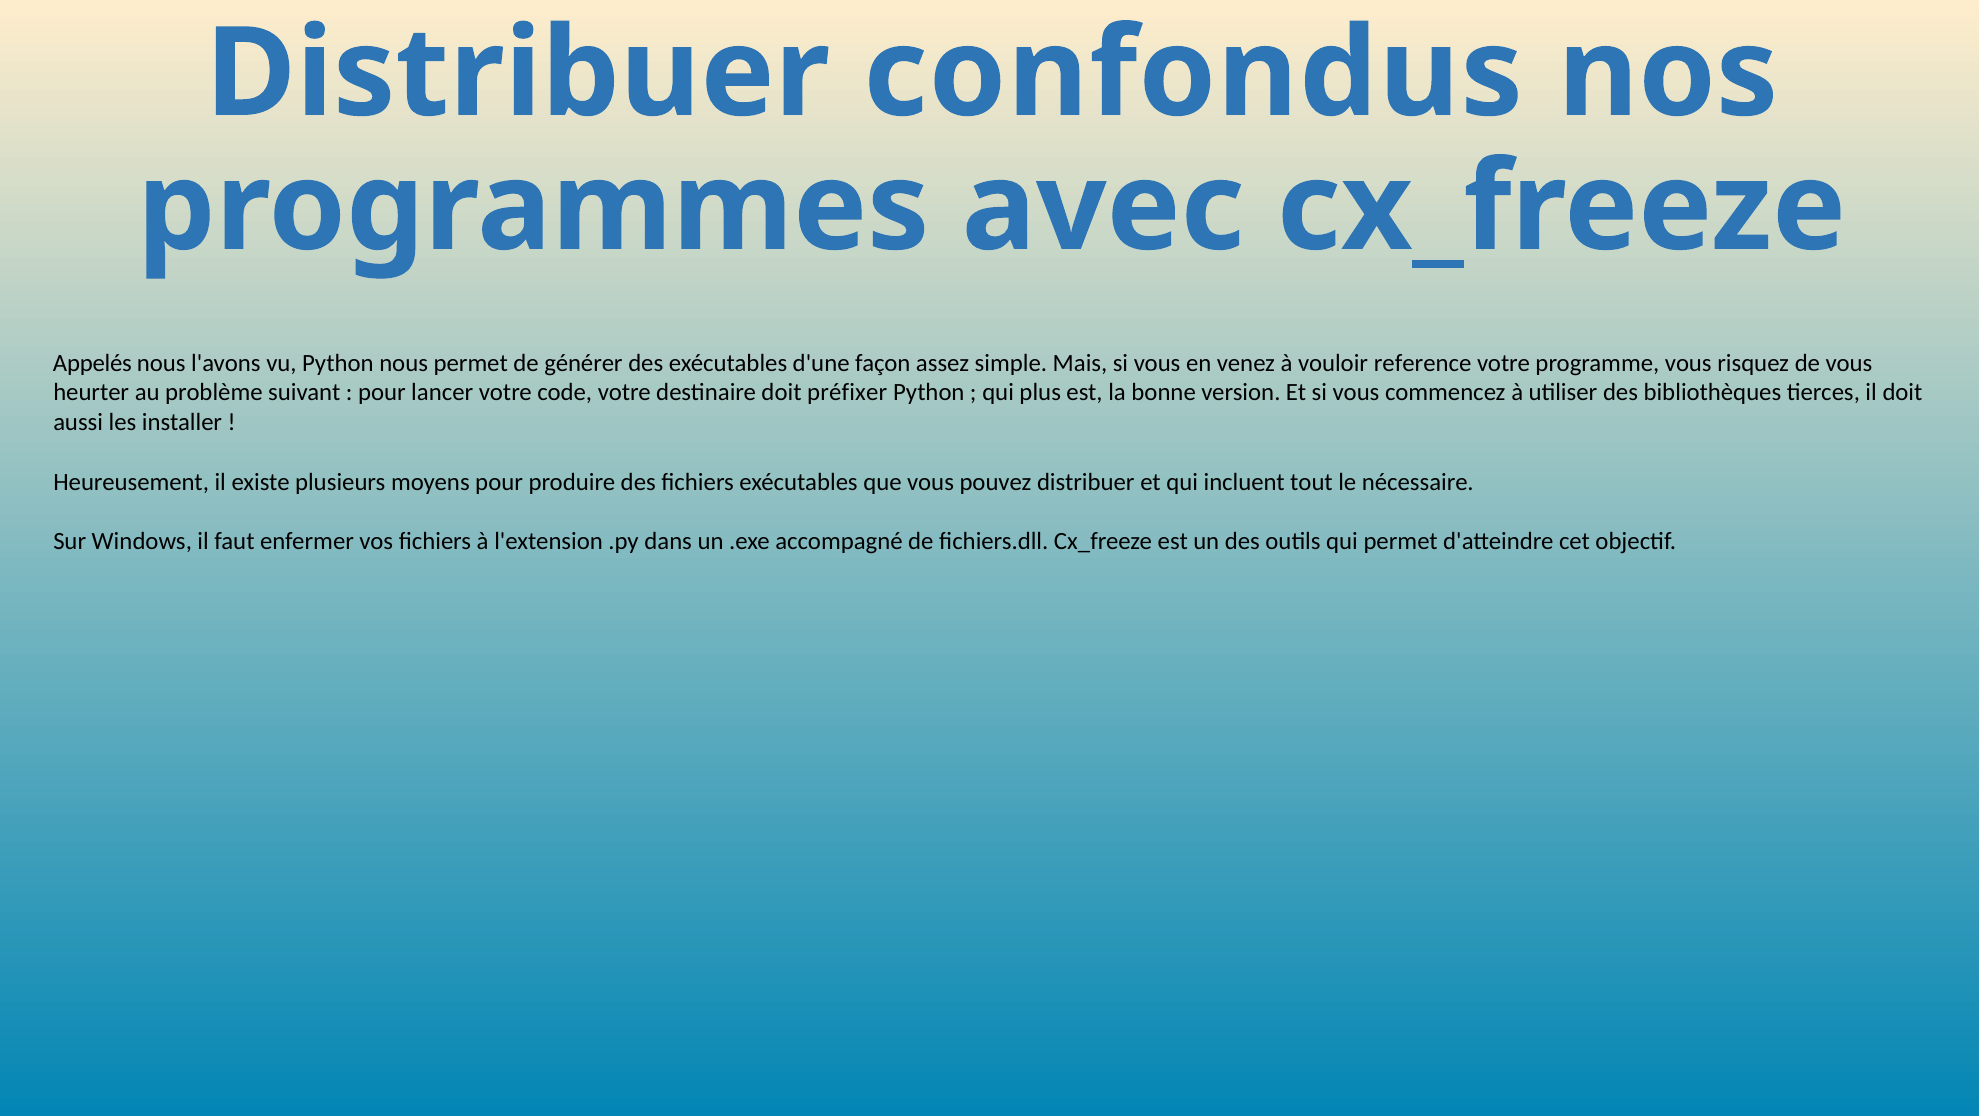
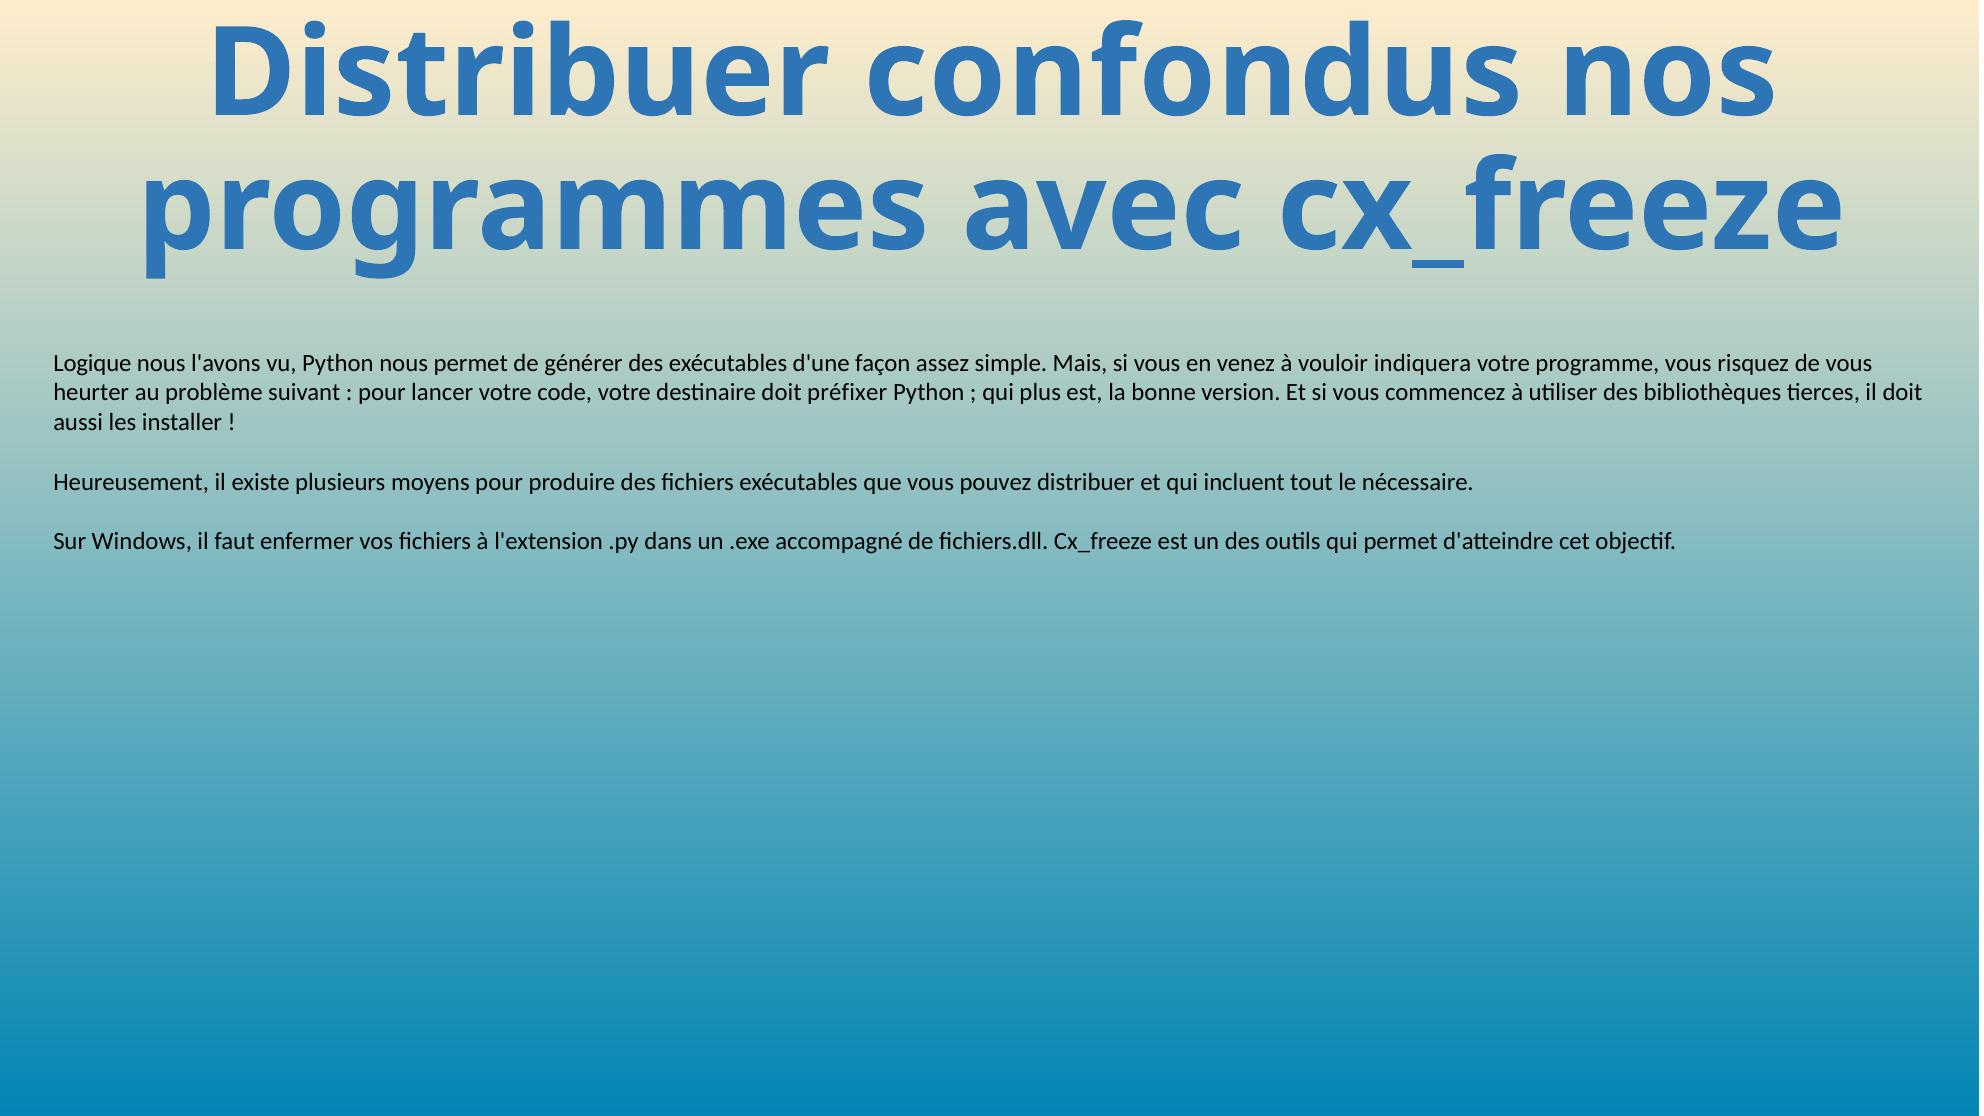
Appelés: Appelés -> Logique (92, 363)
reference: reference -> indiquera (1423, 363)
